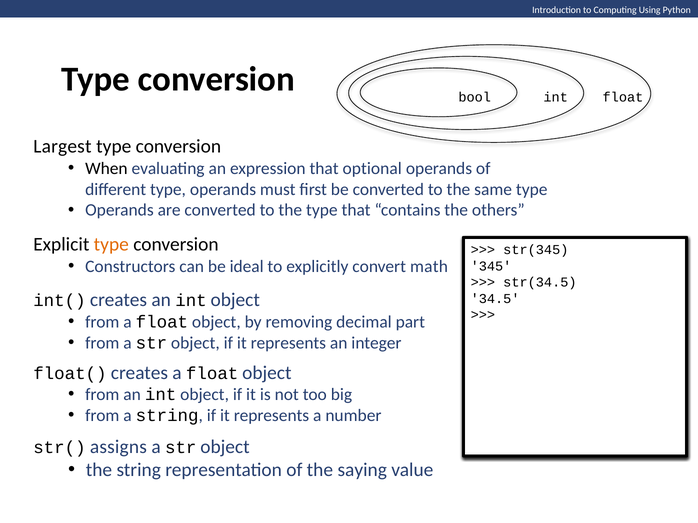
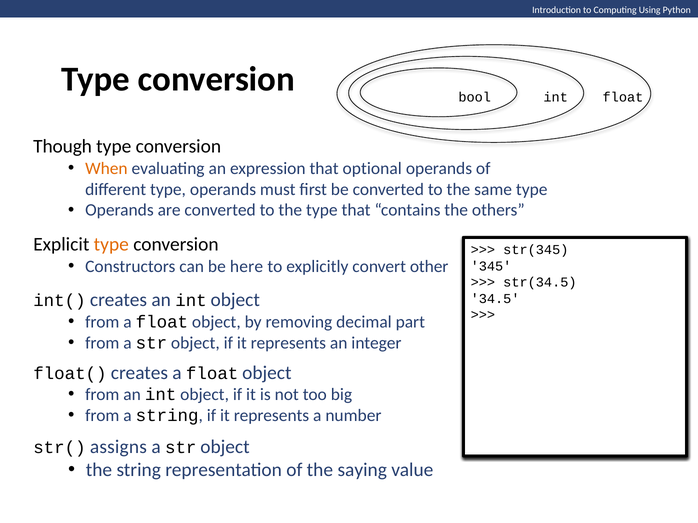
Largest: Largest -> Though (63, 147)
When colour: black -> orange (106, 169)
ideal: ideal -> here (247, 267)
math: math -> other (429, 267)
